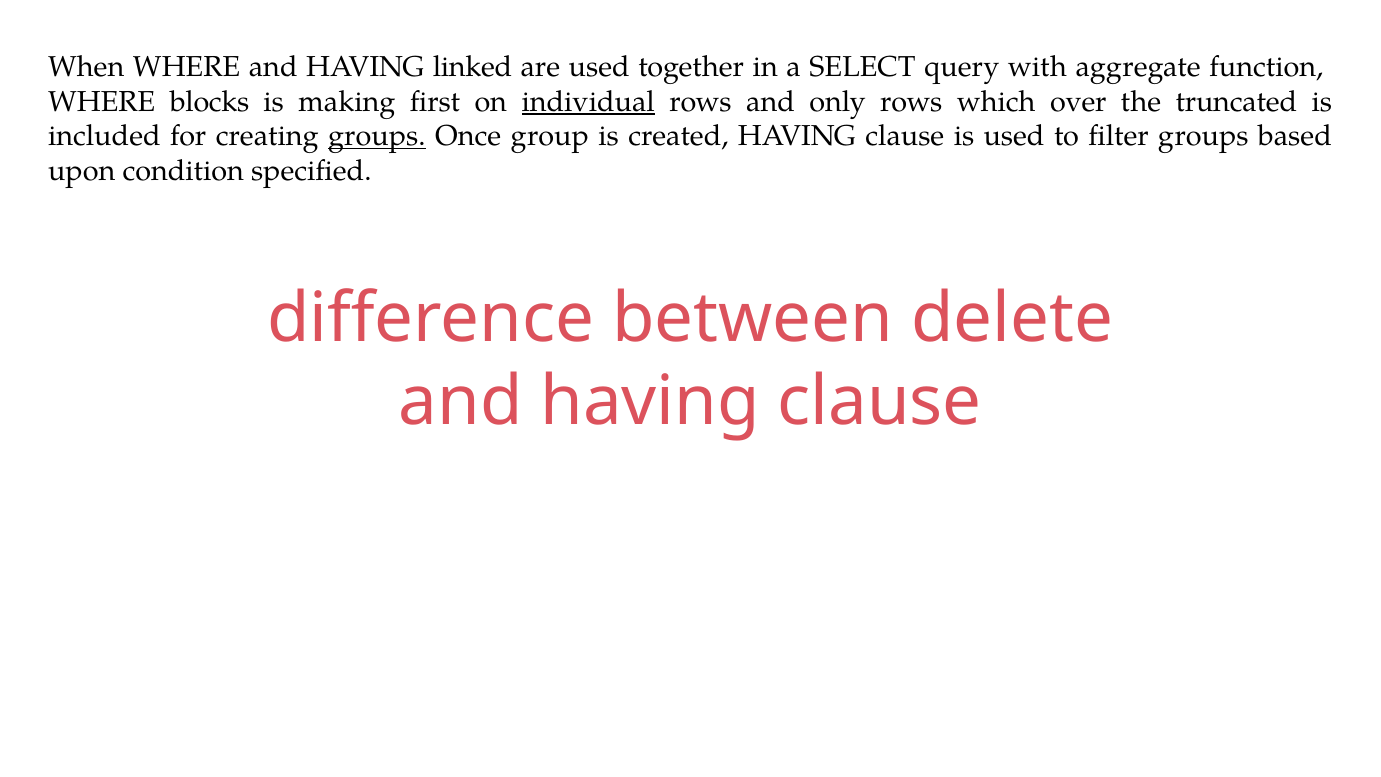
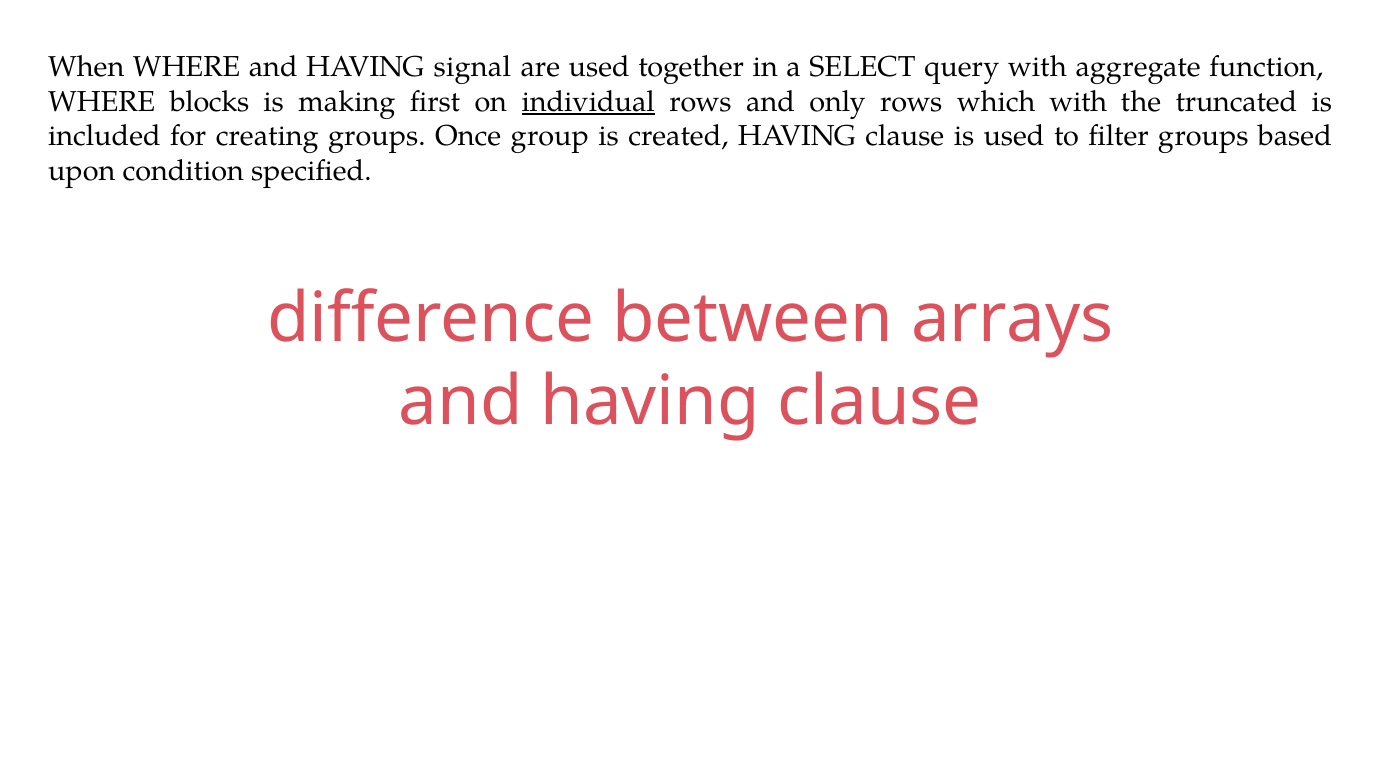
linked: linked -> signal (472, 67)
which over: over -> with (1078, 102)
groups underline: present -> none (377, 136)
delete: delete -> arrays (1012, 319)
